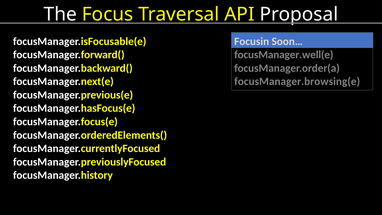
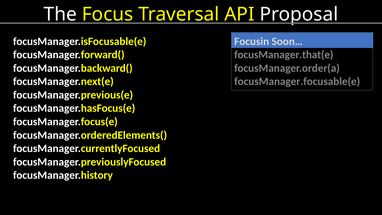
focusManager.well(e: focusManager.well(e -> focusManager.that(e (284, 55)
focusManager.browsing(e: focusManager.browsing(e -> focusManager.focusable(e (297, 81)
